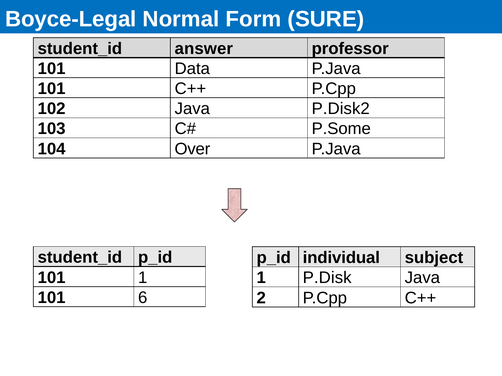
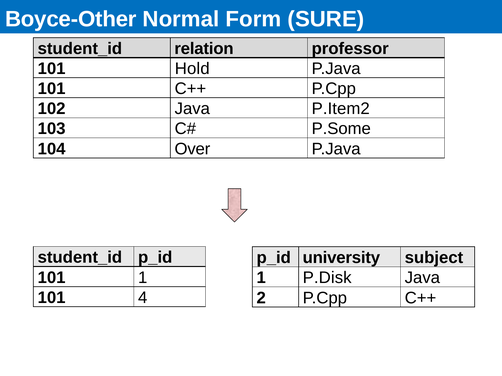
Boyce-Legal: Boyce-Legal -> Boyce-Other (71, 19)
answer: answer -> relation (204, 49)
Data: Data -> Hold (192, 69)
P.Disk2: P.Disk2 -> P.Item2 (341, 109)
individual: individual -> university (341, 258)
6: 6 -> 4 (143, 298)
